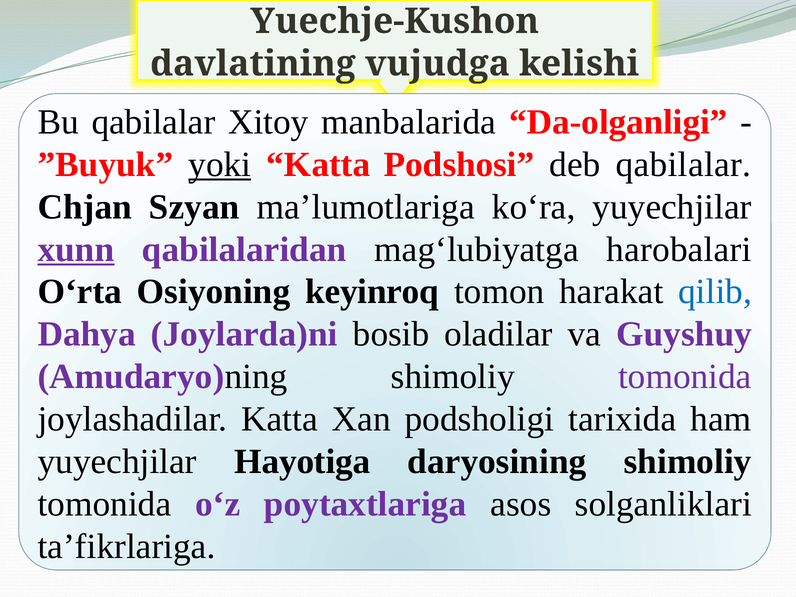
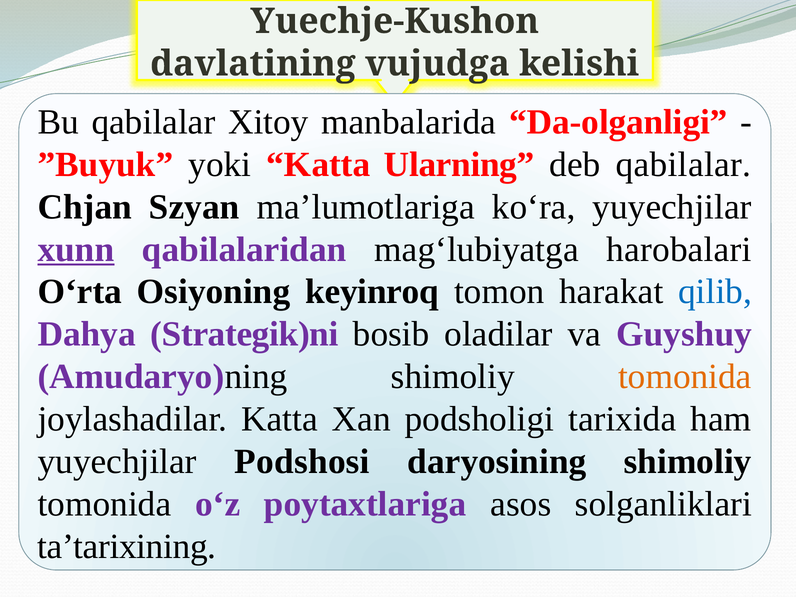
yoki underline: present -> none (220, 164)
Podshosi: Podshosi -> Ularning (459, 164)
Joylarda)ni: Joylarda)ni -> Strategik)ni (244, 334)
tomonida colour: purple -> orange (685, 377)
Hayotiga: Hayotiga -> Podshosi (302, 462)
ta’fikrlariga: ta’fikrlariga -> ta’tarixining (127, 547)
